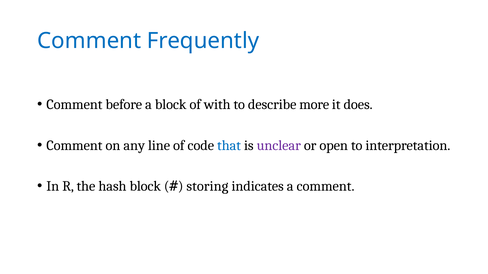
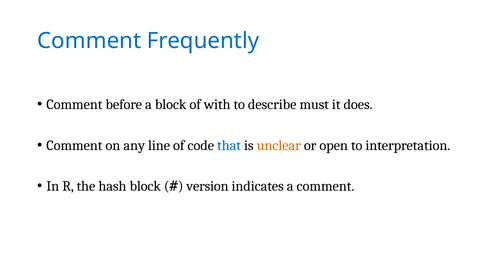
more: more -> must (314, 105)
unclear colour: purple -> orange (279, 146)
storing: storing -> version (208, 187)
